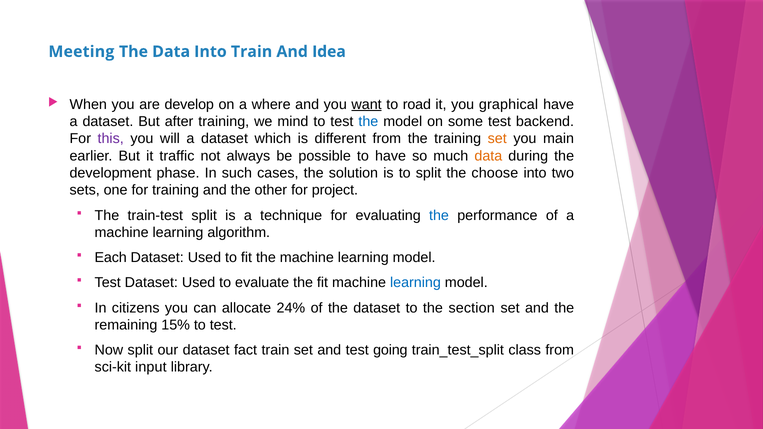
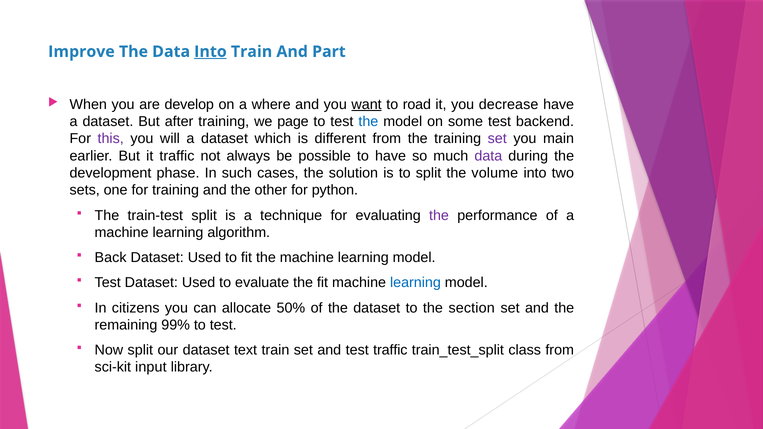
Meeting: Meeting -> Improve (81, 52)
Into underline: none -> present (210, 52)
Idea: Idea -> Part (329, 52)
graphical: graphical -> decrease (509, 104)
mind: mind -> page (293, 122)
set colour: orange -> purple (497, 139)
data colour: orange -> purple (488, 156)
choose: choose -> volume (495, 173)
project: project -> python (335, 190)
the colour: blue -> purple (439, 215)
Each: Each -> Back (111, 258)
24%: 24% -> 50% (291, 308)
15%: 15% -> 99% (176, 325)
fact: fact -> text (246, 350)
test going: going -> traffic (390, 350)
